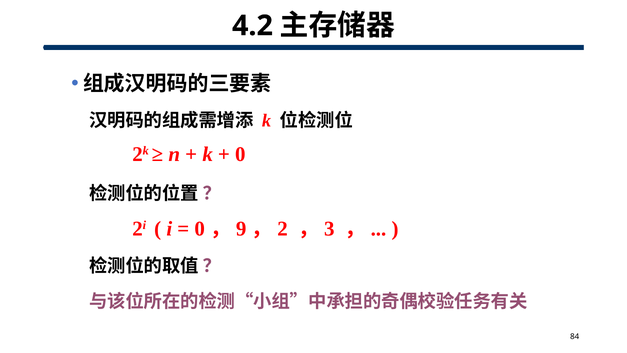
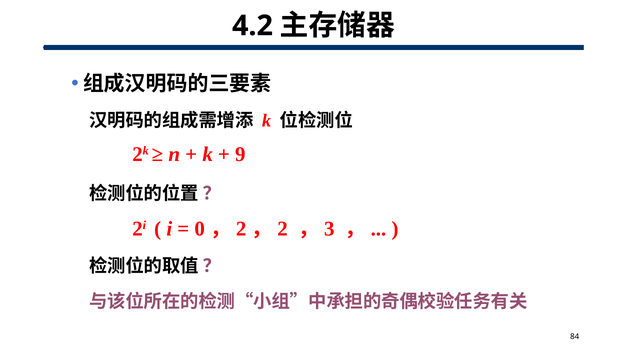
0: 0 -> 9 (240, 154)
9: 9 -> 2 (241, 229)
